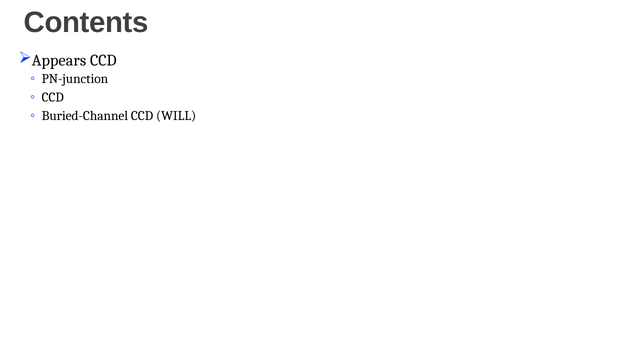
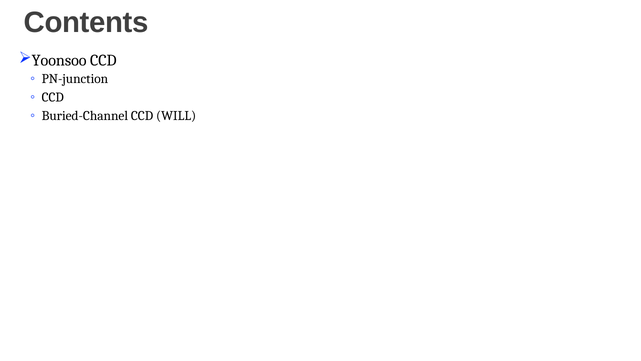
Appears: Appears -> Yoonsoo (59, 60)
